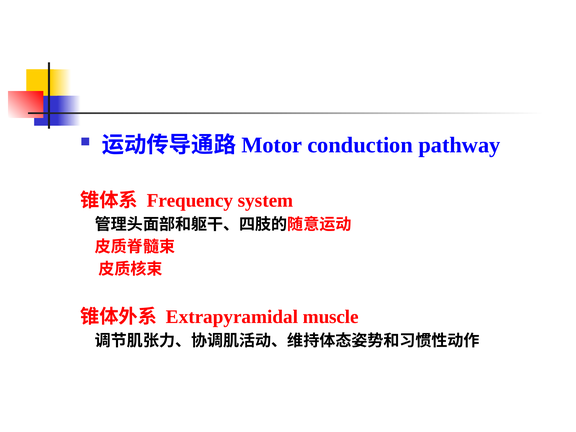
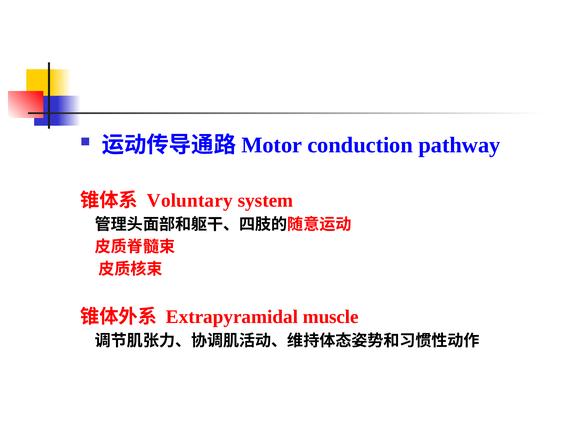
Frequency: Frequency -> Voluntary (190, 200)
